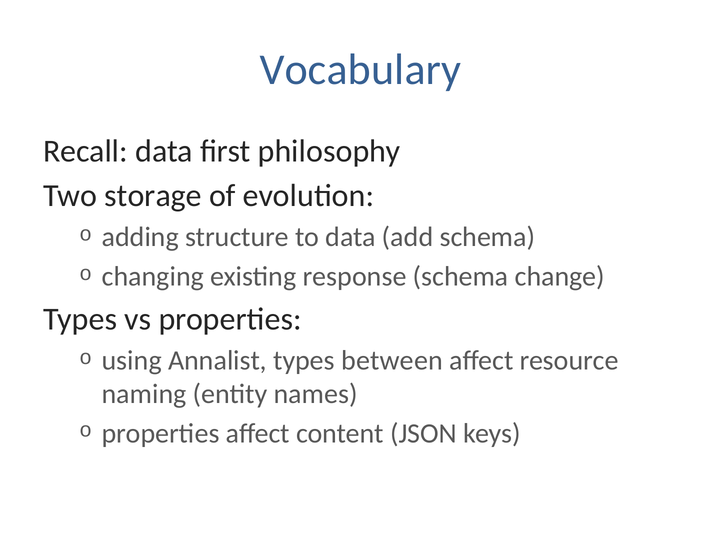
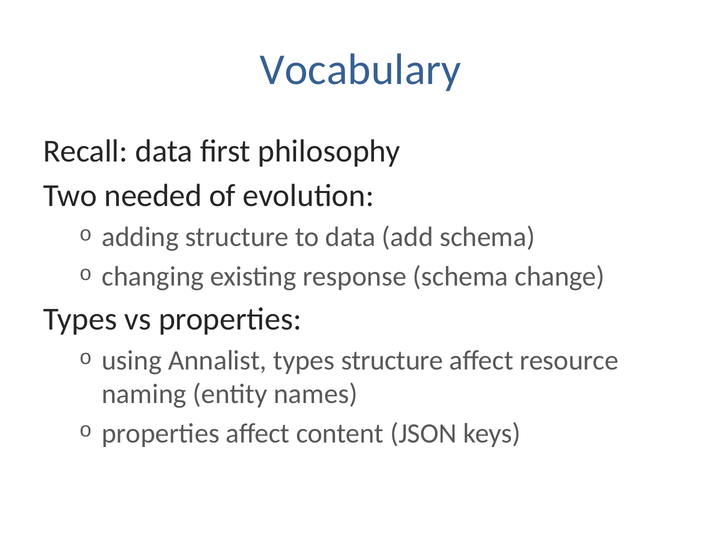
storage: storage -> needed (153, 196)
types between: between -> structure (392, 361)
